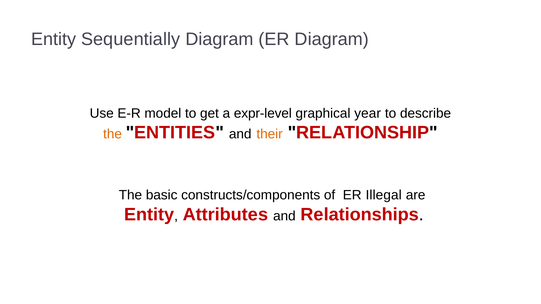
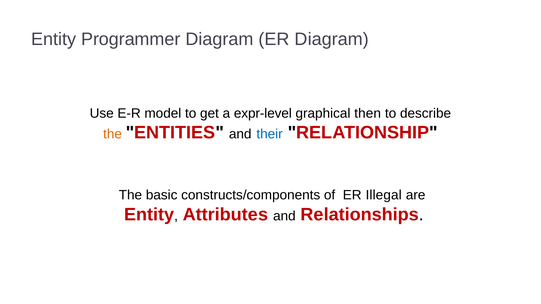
Sequentially: Sequentially -> Programmer (131, 39)
year: year -> then (368, 114)
their colour: orange -> blue (270, 134)
